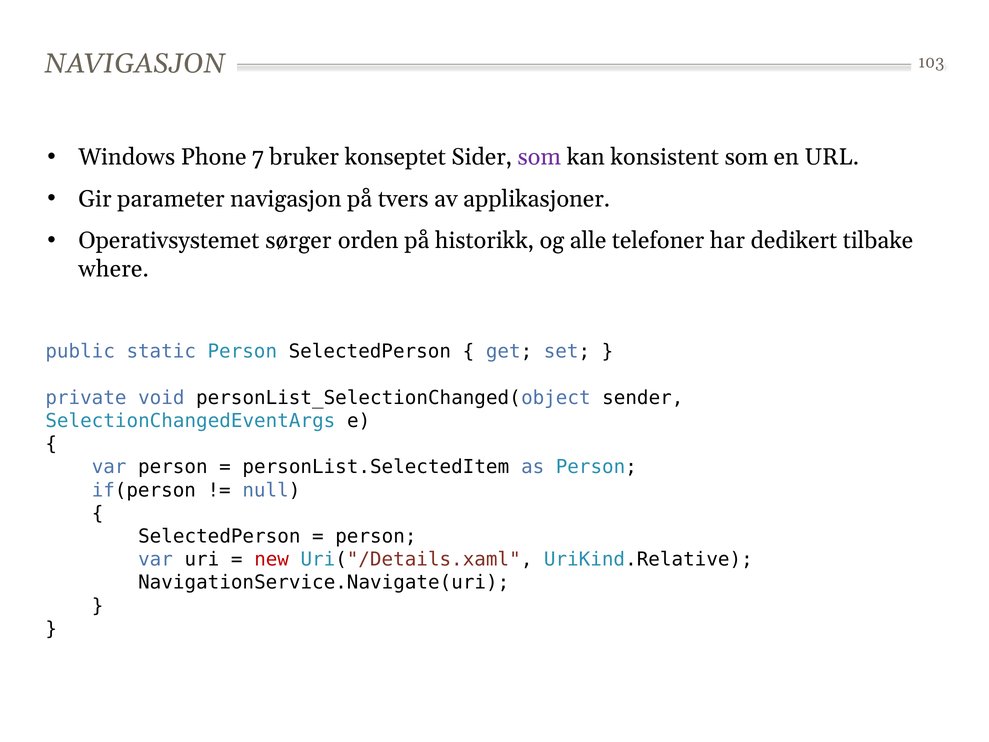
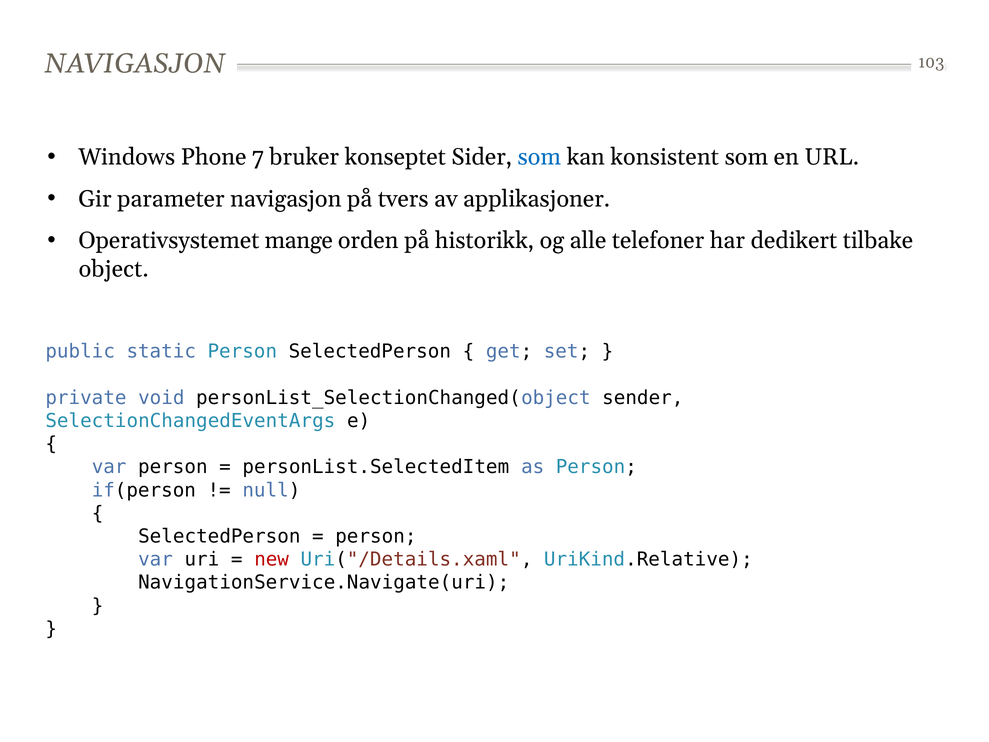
som colour: purple -> blue (539, 157)
sørger: sørger -> mange (299, 241)
where: where -> object (114, 269)
